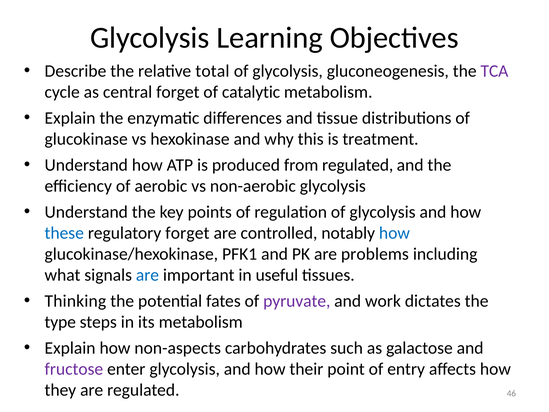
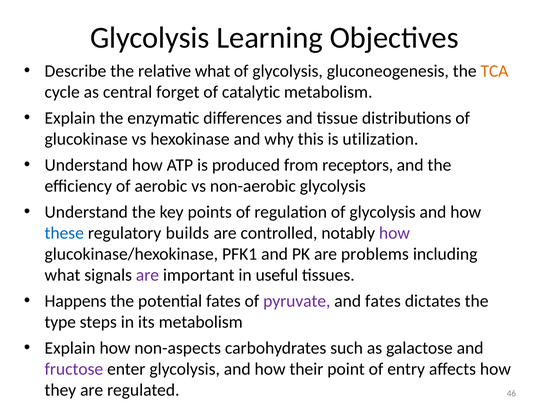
relative total: total -> what (213, 71)
TCA colour: purple -> orange (494, 71)
treatment: treatment -> utilization (380, 139)
from regulated: regulated -> receptors (358, 165)
regulatory forget: forget -> builds (187, 233)
how colour: blue -> purple (394, 233)
are colour: blue -> purple (147, 275)
Thinking: Thinking -> Happens (76, 301)
and work: work -> fates (383, 301)
